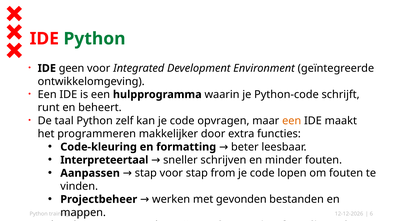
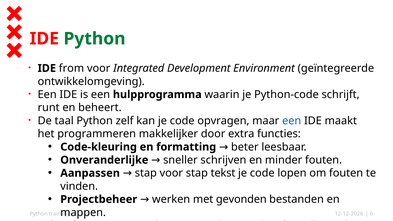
geen: geen -> from (71, 68)
een colour: orange -> blue (292, 121)
Interpreteertaal: Interpreteertaal -> Onveranderlijke (104, 160)
from: from -> tekst (223, 173)
